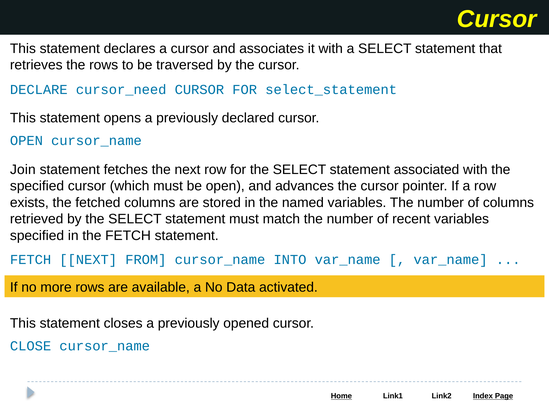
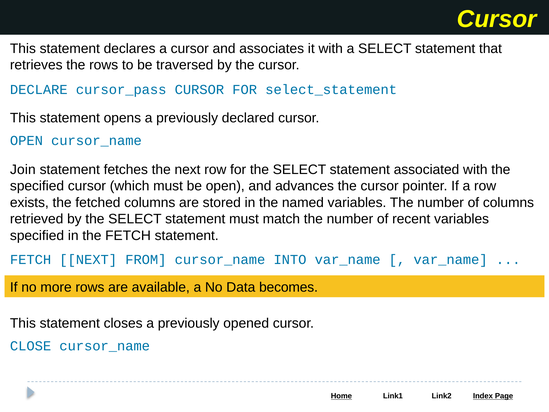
cursor_need: cursor_need -> cursor_pass (121, 90)
activated: activated -> becomes (289, 287)
